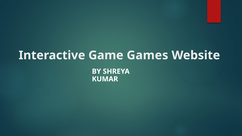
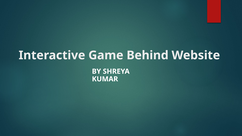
Games: Games -> Behind (148, 55)
